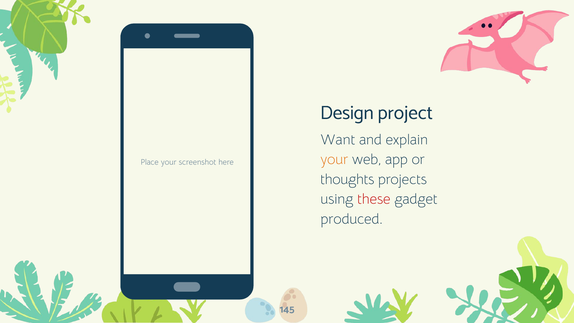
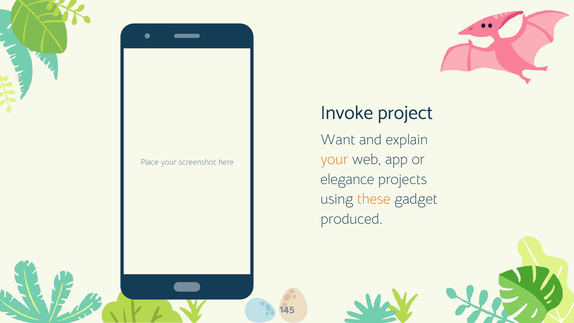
Design: Design -> Invoke (347, 113)
thoughts: thoughts -> elegance (347, 179)
these colour: red -> orange (374, 199)
